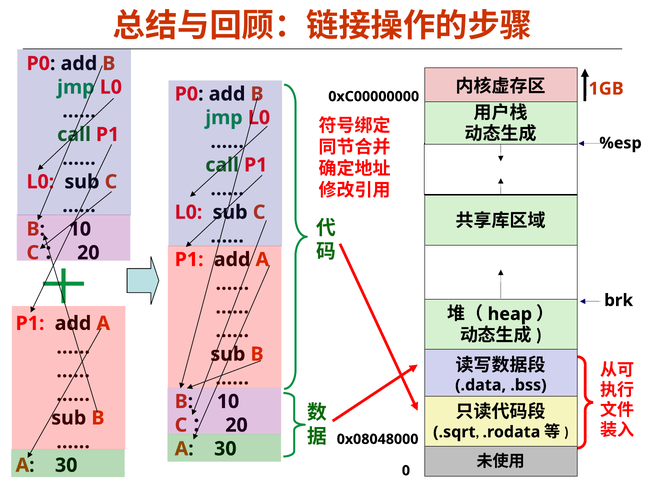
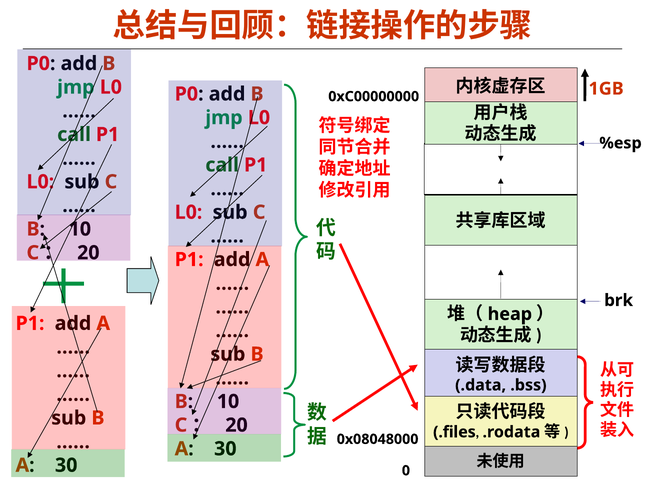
.sqrt: .sqrt -> .files (454, 432)
